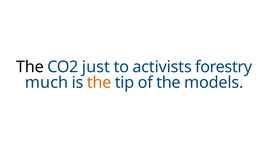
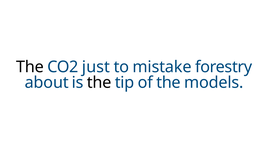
activists: activists -> mistake (162, 67)
much: much -> about (47, 82)
the colour: orange -> black (99, 82)
